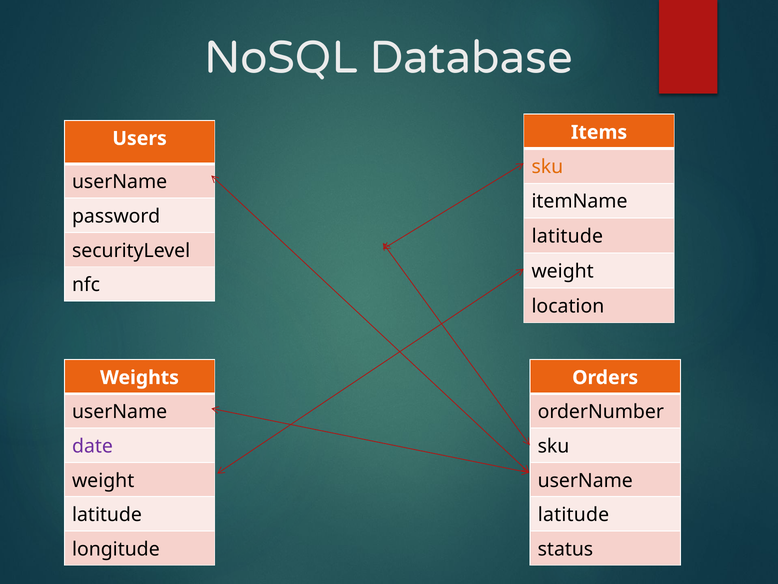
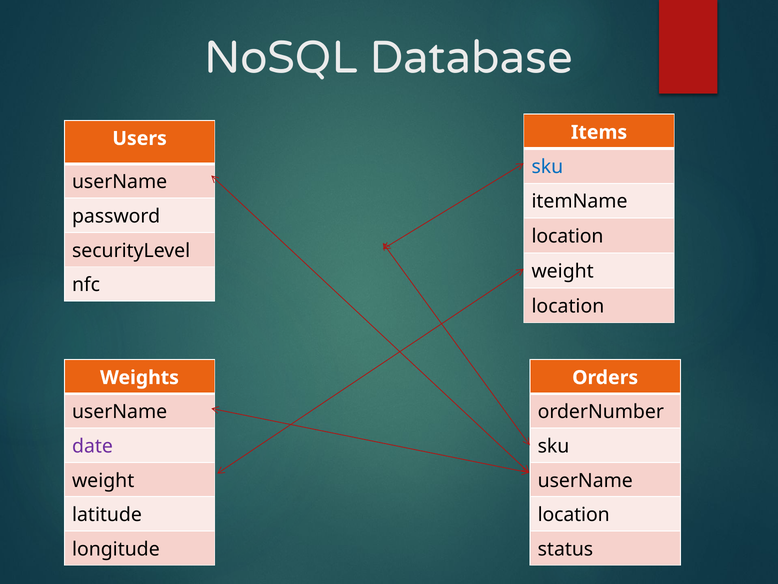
sku colour: orange -> blue (547, 167)
latitude: latitude -> location (568, 236)
latitude: latitude -> location (574, 514)
